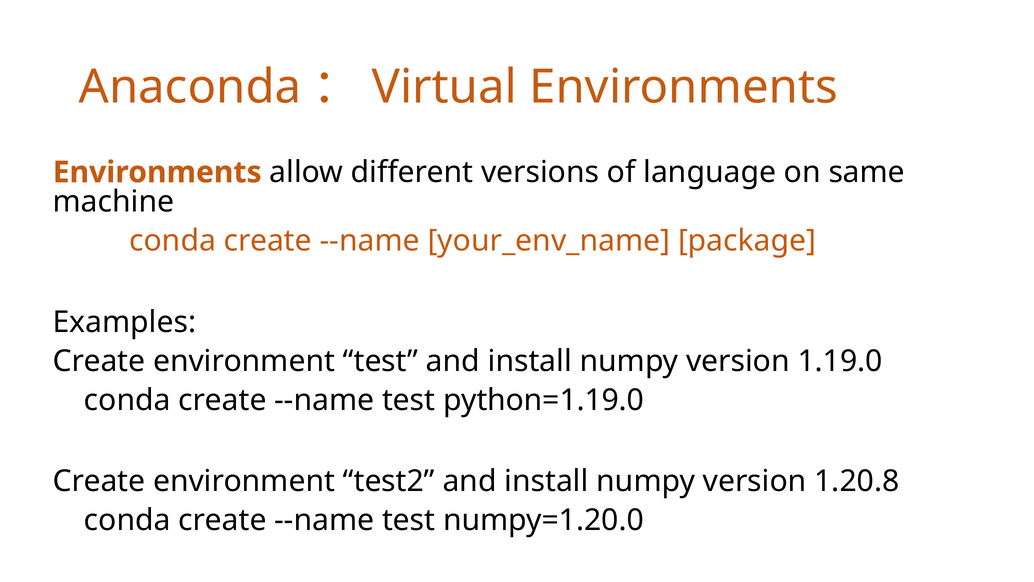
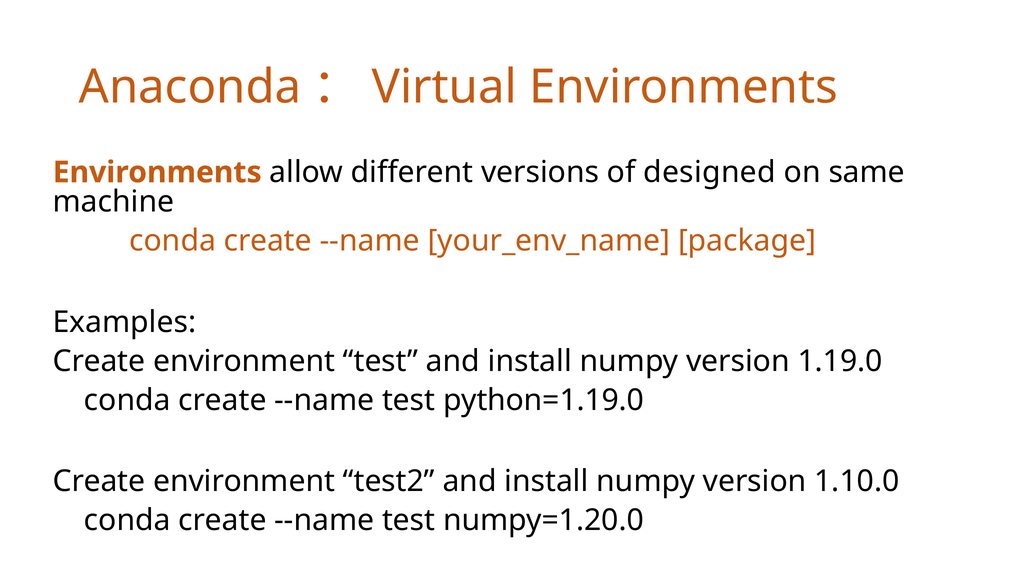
language: language -> designed (710, 172)
1.20.8: 1.20.8 -> 1.10.0 (857, 481)
